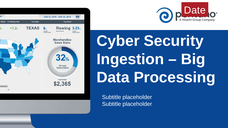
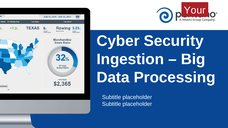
Date: Date -> Your (195, 10)
